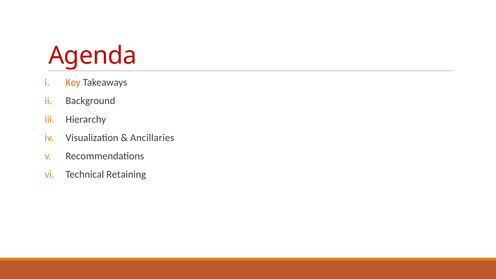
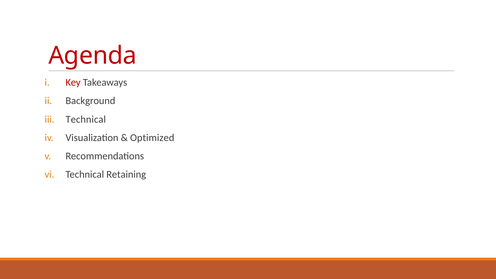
Key colour: orange -> red (73, 82)
Hierarchy: Hierarchy -> Technical (86, 119)
Ancillaries: Ancillaries -> Optimized (152, 138)
